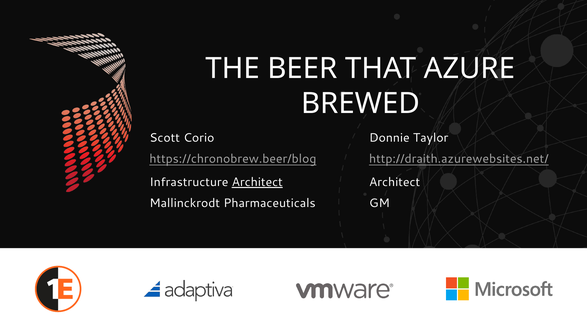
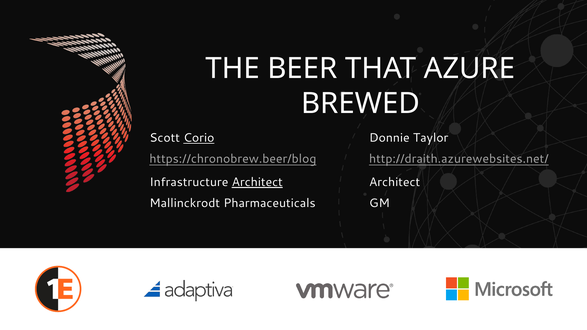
Corio underline: none -> present (199, 138)
